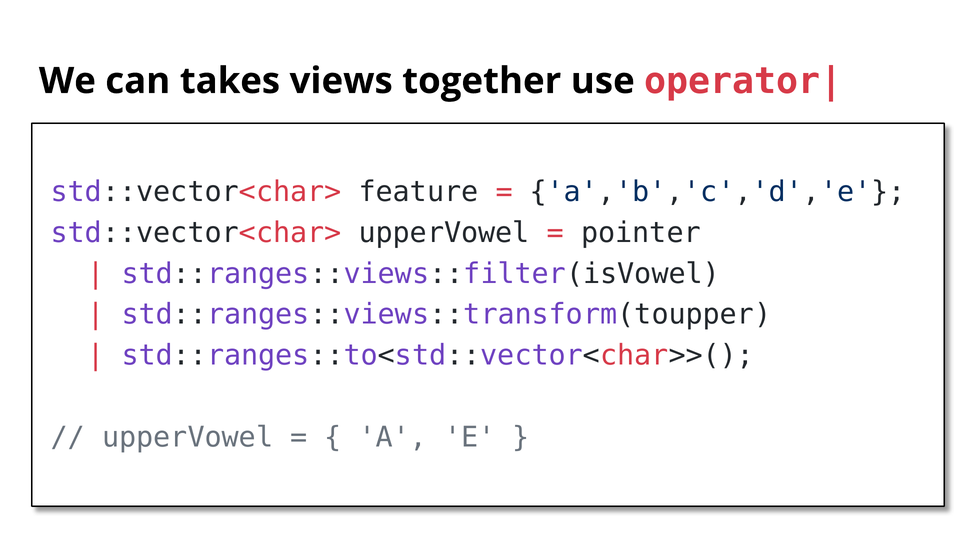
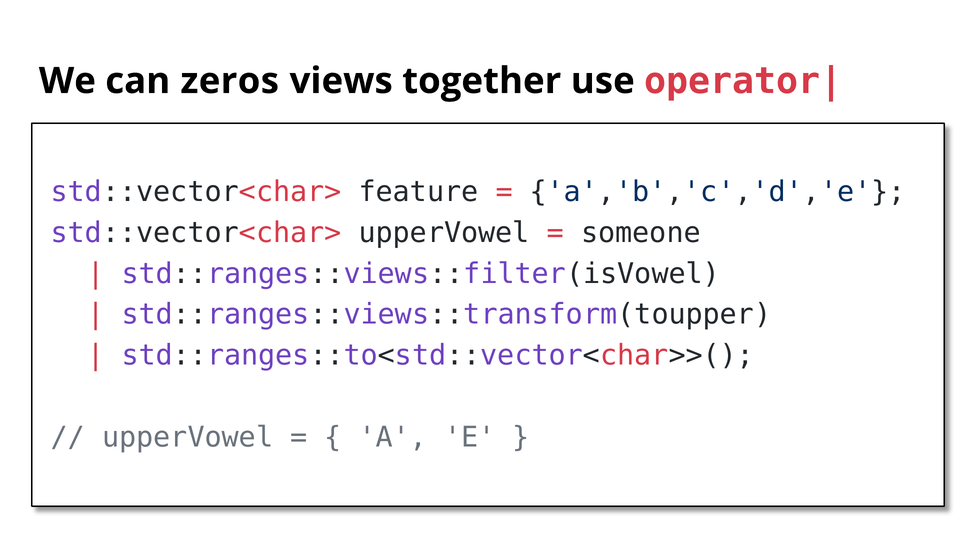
takes: takes -> zeros (230, 81)
pointer: pointer -> someone (641, 233)
